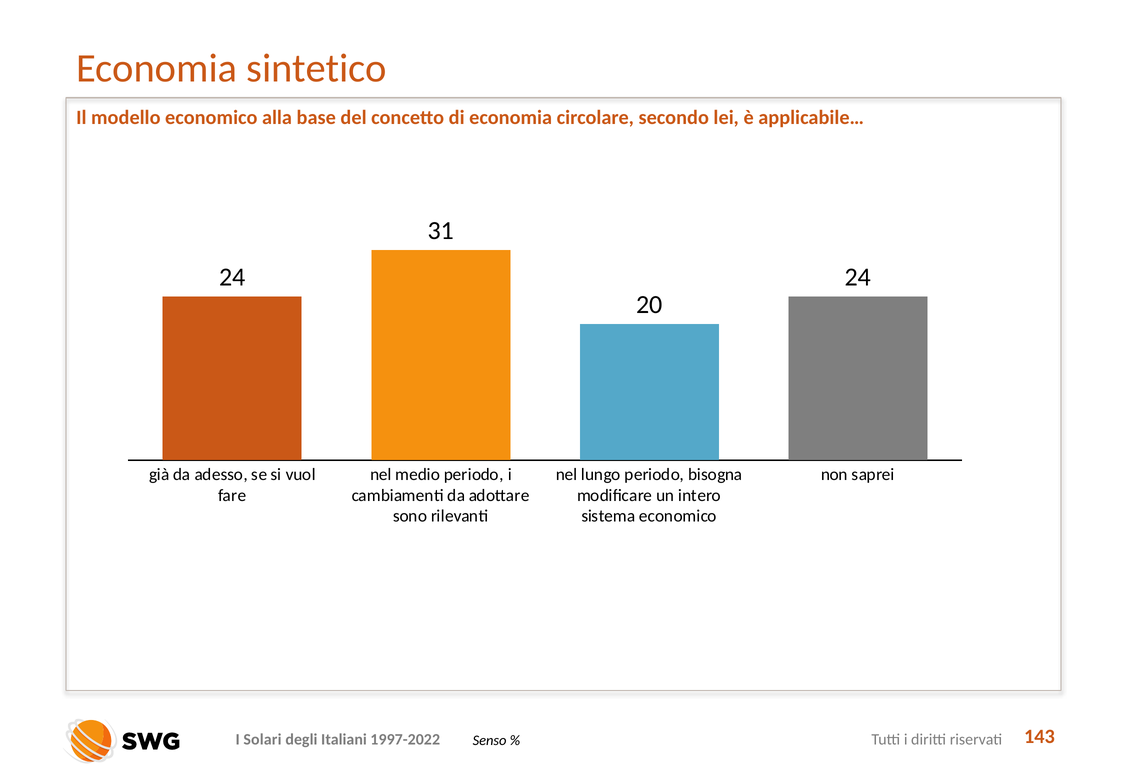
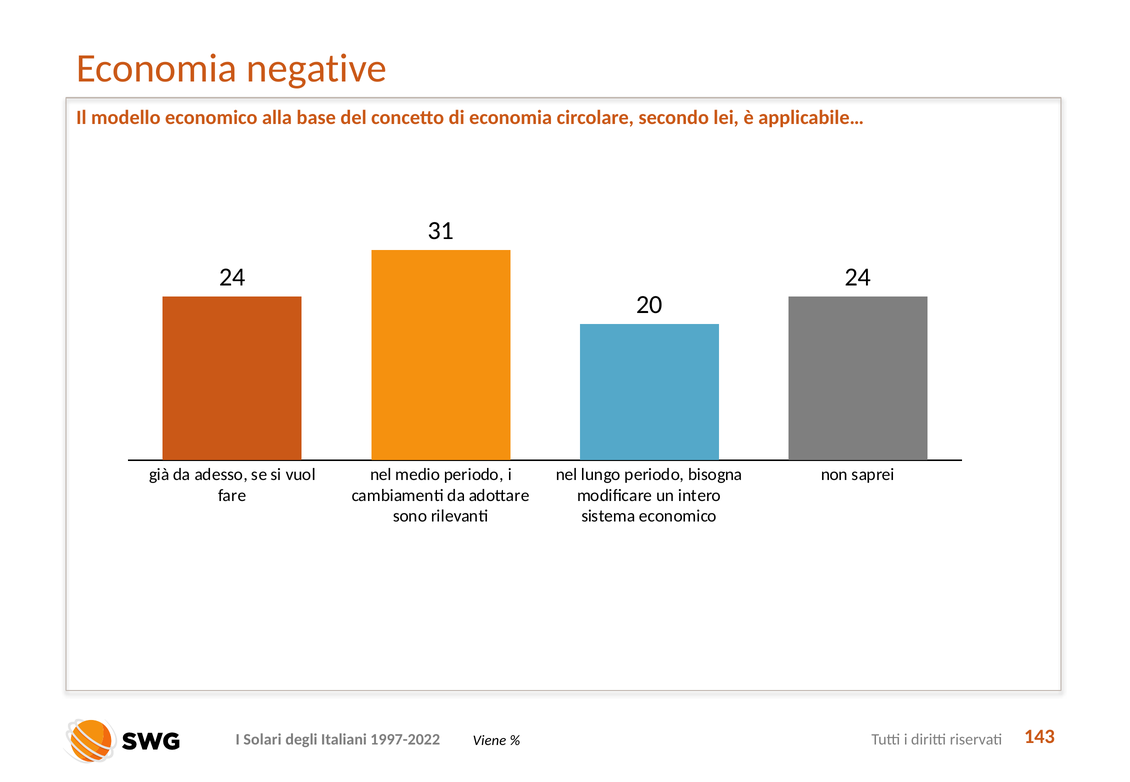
sintetico: sintetico -> negative (317, 68)
Senso: Senso -> Viene (490, 741)
